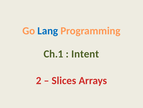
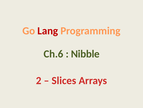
Lang colour: blue -> red (48, 31)
Ch.1: Ch.1 -> Ch.6 (53, 54)
Intent: Intent -> Nibble (85, 54)
